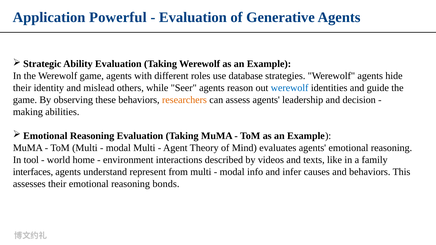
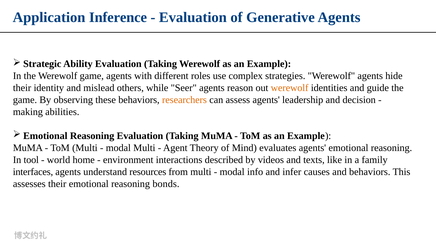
Powerful: Powerful -> Inference (118, 18)
database: database -> complex (246, 76)
werewolf colour: blue -> orange (290, 88)
represent: represent -> resources (148, 172)
